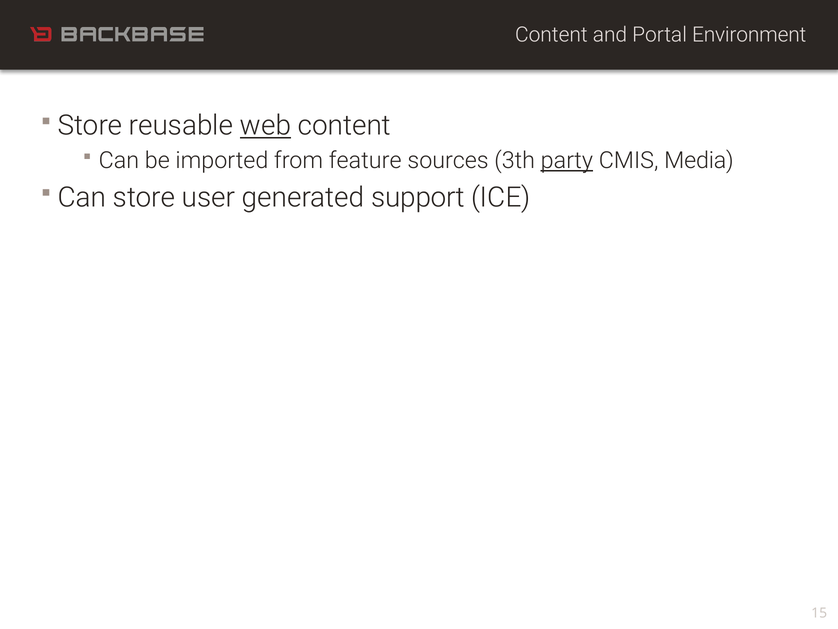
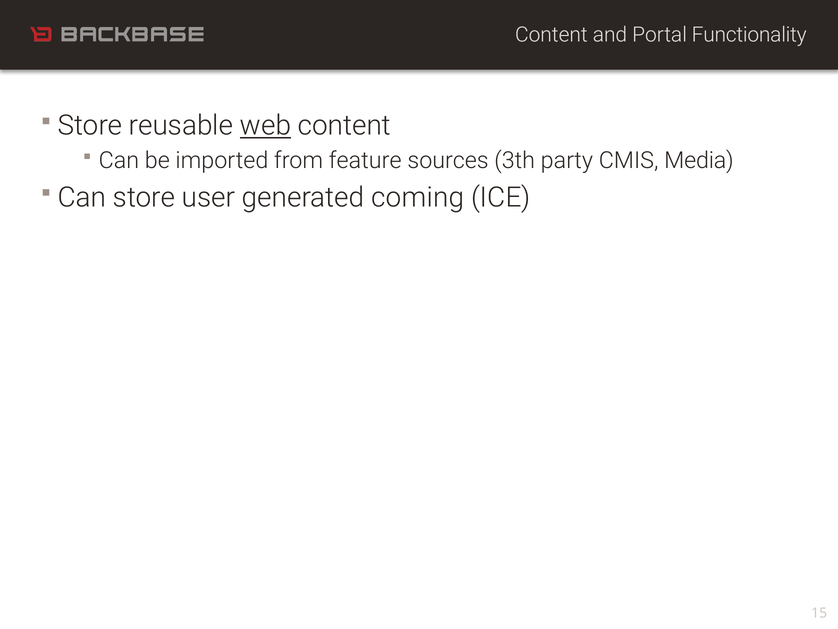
Environment: Environment -> Functionality (749, 35)
party underline: present -> none (567, 161)
support: support -> coming (418, 197)
